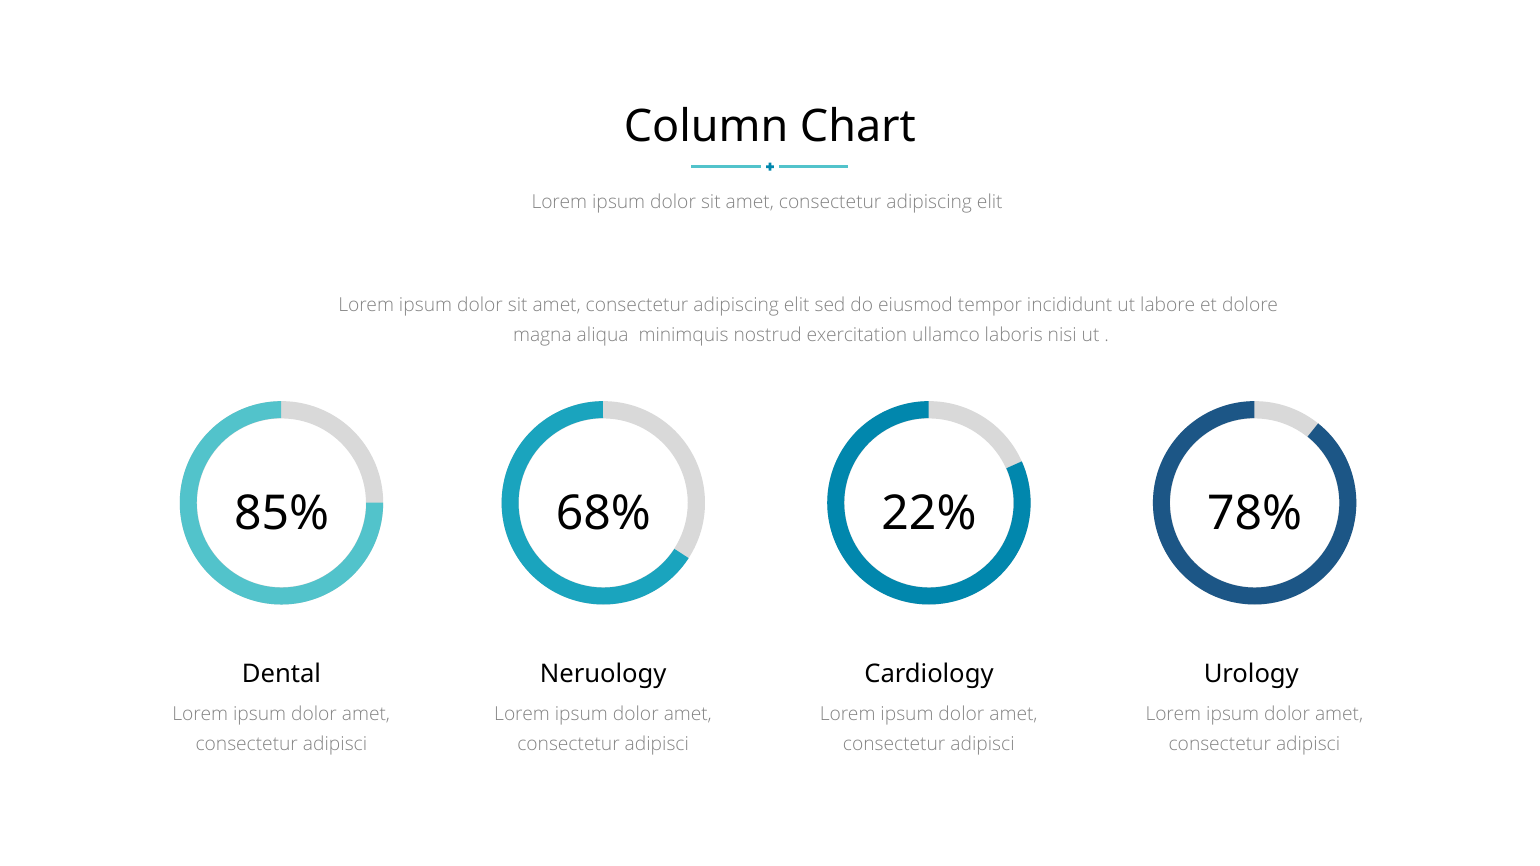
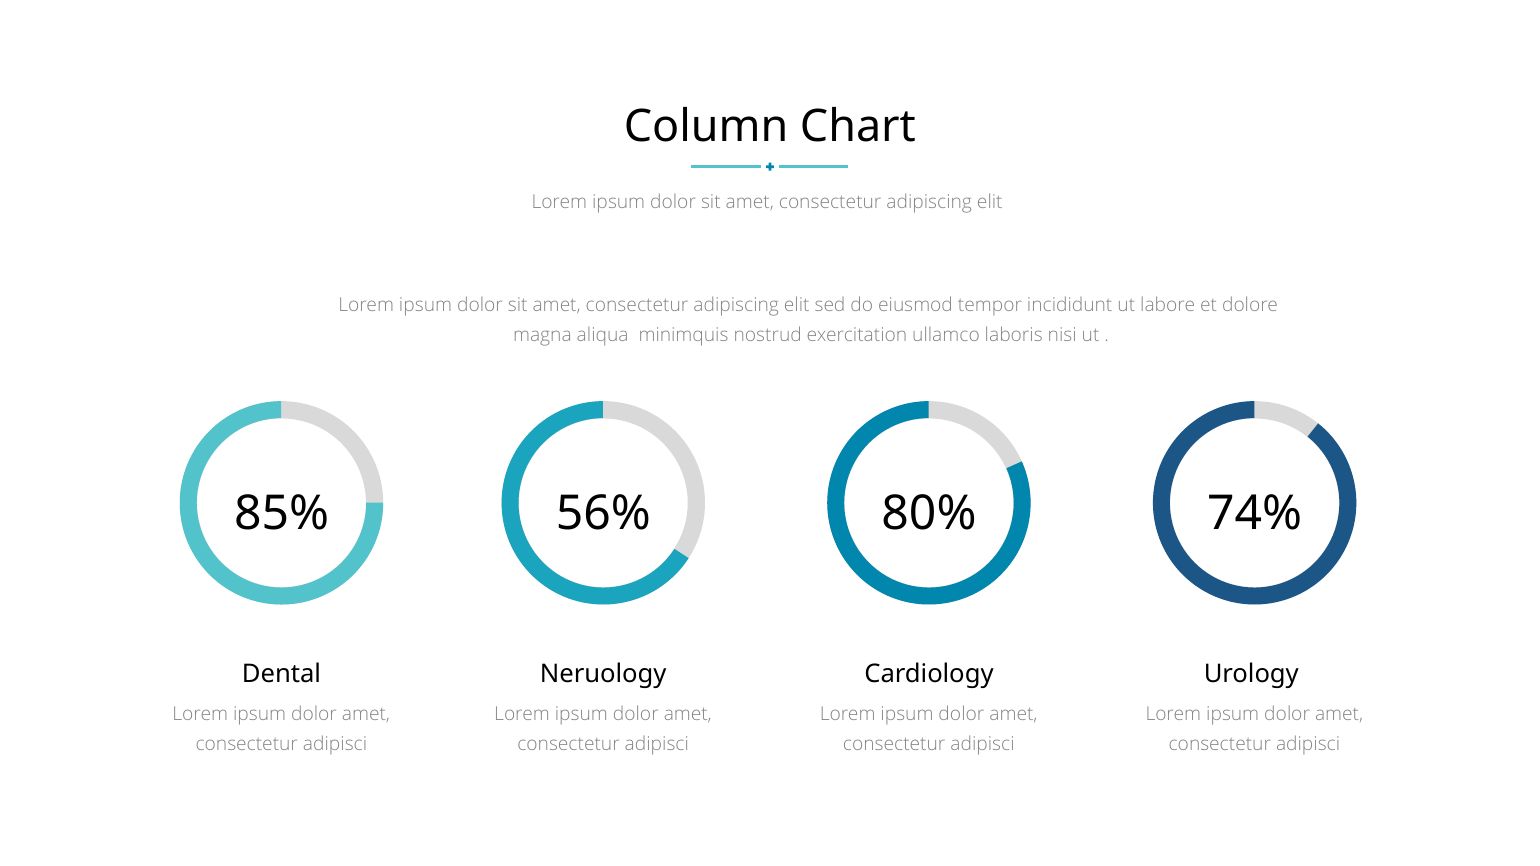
68%: 68% -> 56% (603, 514)
22%: 22% -> 80% (929, 514)
78%: 78% -> 74% (1255, 514)
